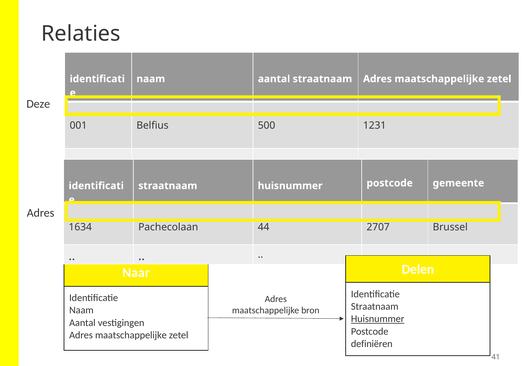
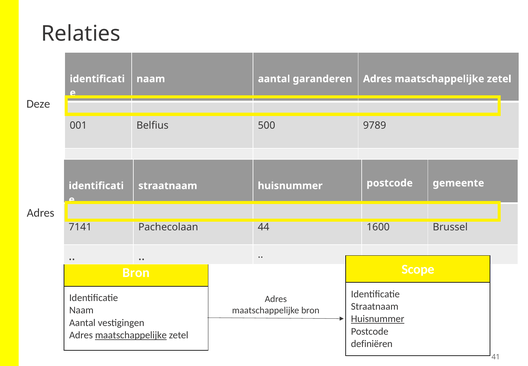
aantal straatnaam: straatnaam -> garanderen (322, 79)
1231: 1231 -> 9789 (375, 125)
1634: 1634 -> 7141 (80, 227)
2707: 2707 -> 1600 (378, 227)
Delen: Delen -> Scope (418, 269)
Naar: Naar -> Bron (136, 272)
maatschappelijke underline: none -> present (131, 335)
